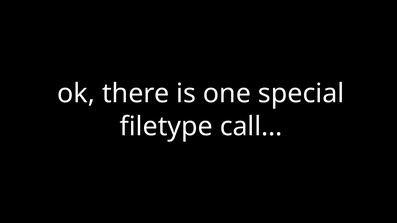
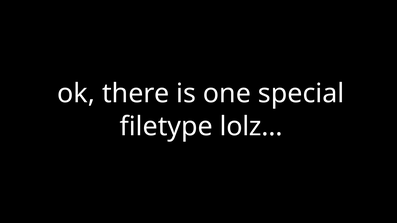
call…: call… -> lolz… (251, 127)
